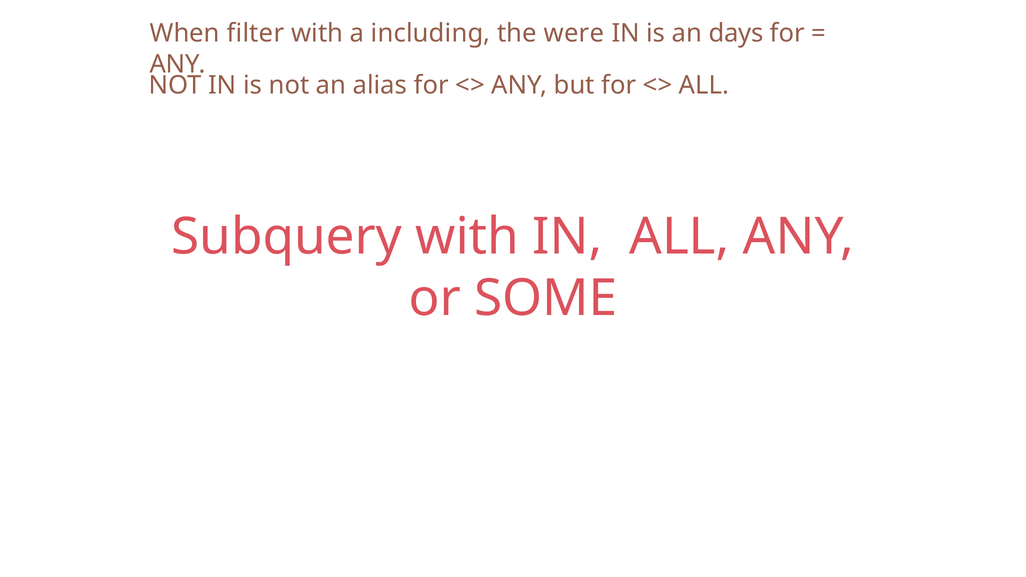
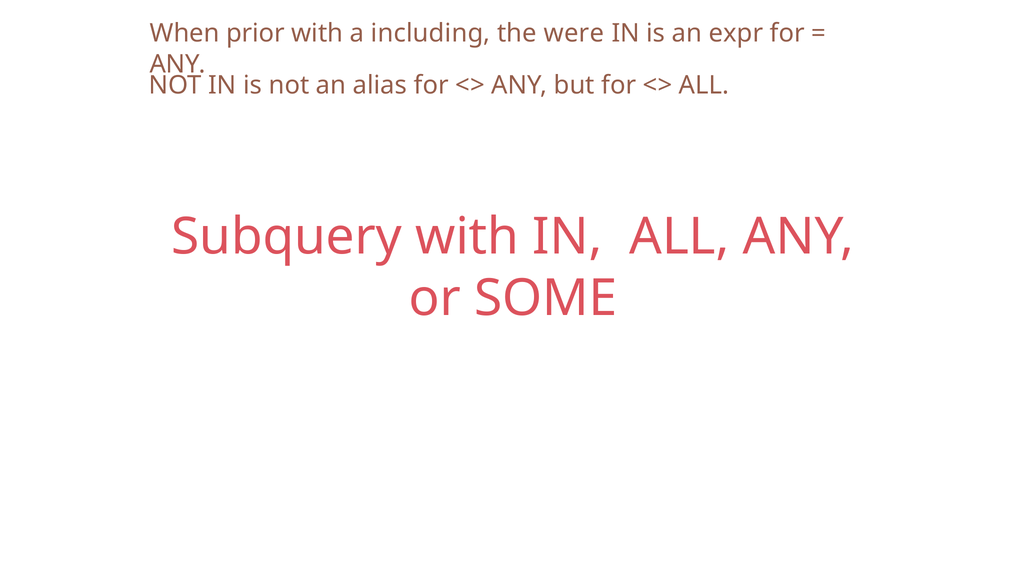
filter: filter -> prior (256, 33)
days: days -> expr (736, 33)
